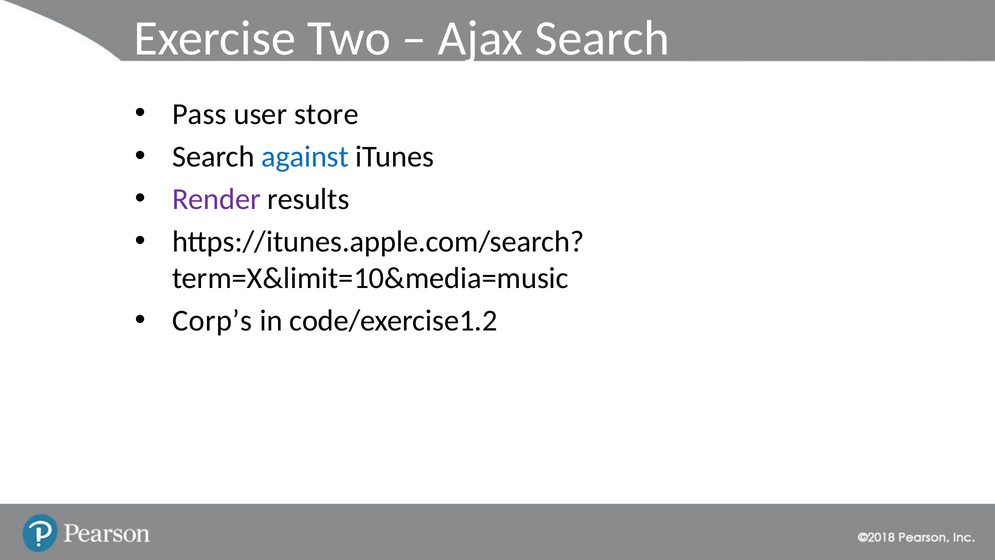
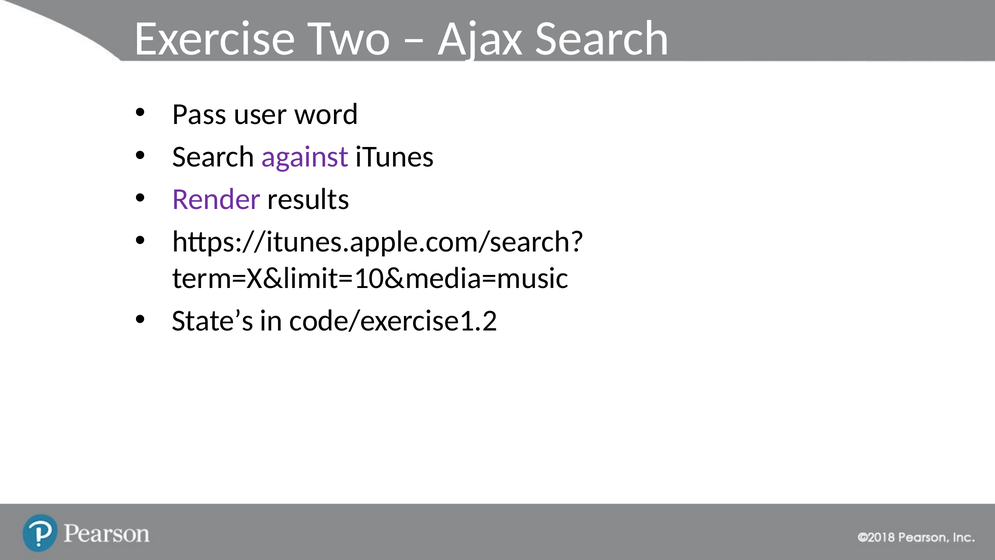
store: store -> word (326, 114)
against colour: blue -> purple (305, 157)
Corp’s: Corp’s -> State’s (213, 321)
